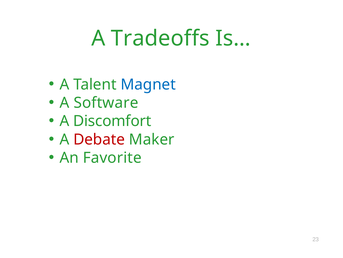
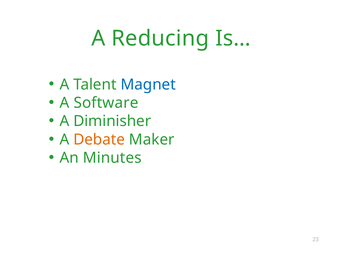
Tradeoffs: Tradeoffs -> Reducing (160, 38)
Discomfort: Discomfort -> Diminisher (112, 121)
Debate colour: red -> orange (99, 139)
Favorite: Favorite -> Minutes (112, 157)
